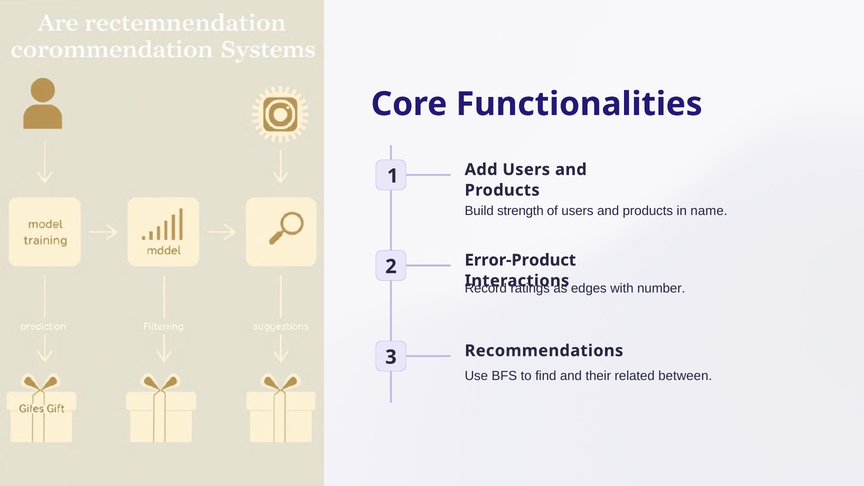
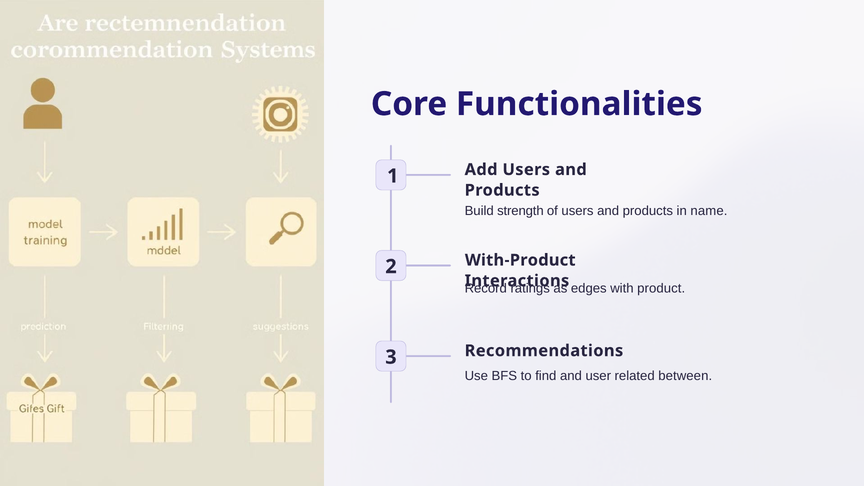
Error-Product: Error-Product -> With-Product (520, 260)
number: number -> product (661, 288)
their: their -> user (598, 376)
